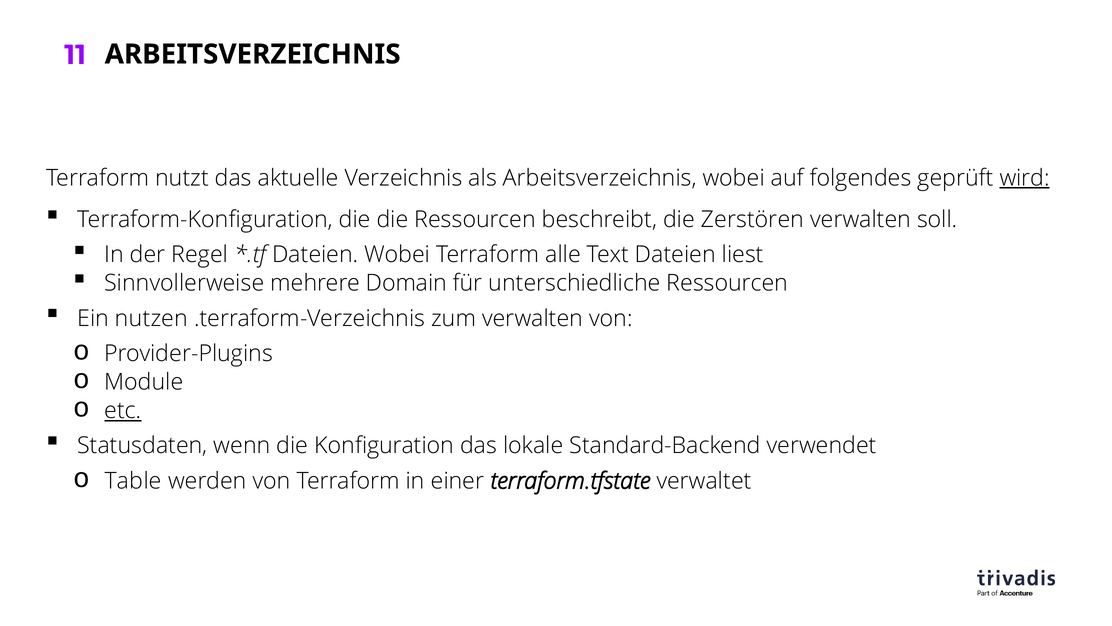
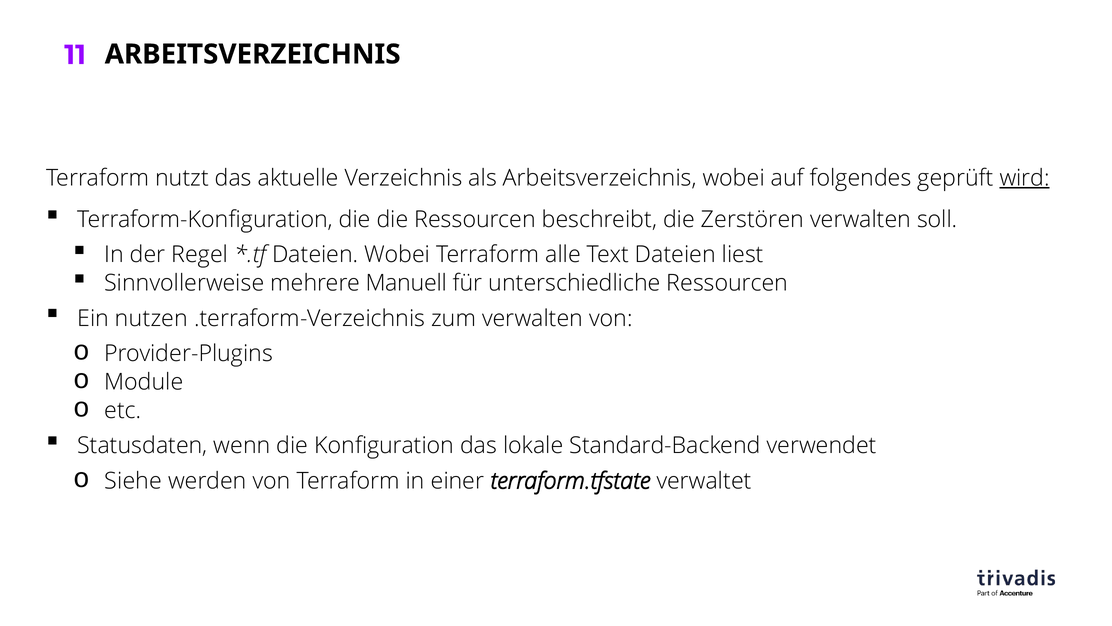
Domain: Domain -> Manuell (406, 283)
etc underline: present -> none (123, 410)
Table: Table -> Siehe (133, 481)
